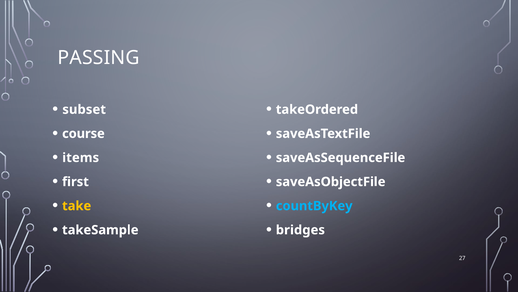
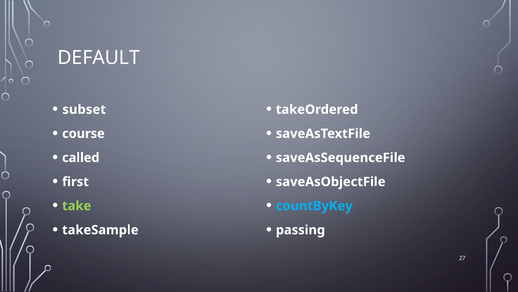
PASSING: PASSING -> DEFAULT (99, 58)
items: items -> called (81, 157)
take colour: yellow -> light green (77, 205)
bridges: bridges -> passing (300, 230)
